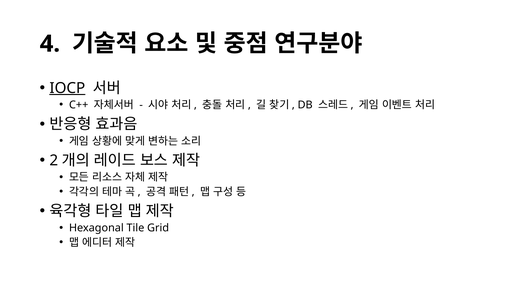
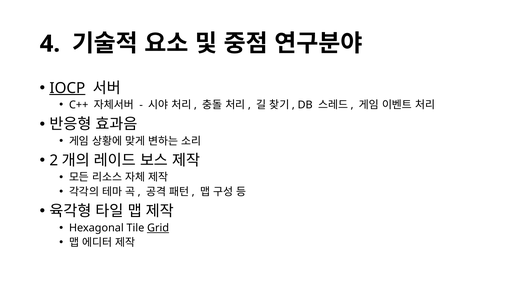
Grid underline: none -> present (158, 228)
